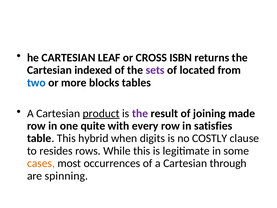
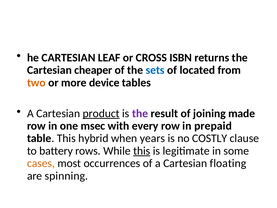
indexed: indexed -> cheaper (93, 70)
sets colour: purple -> blue (155, 70)
two colour: blue -> orange (36, 83)
blocks: blocks -> device (104, 83)
quite: quite -> msec (93, 126)
satisfies: satisfies -> prepaid (213, 126)
digits: digits -> years (152, 138)
resides: resides -> battery (56, 151)
this underline: none -> present (142, 151)
through: through -> floating (228, 163)
